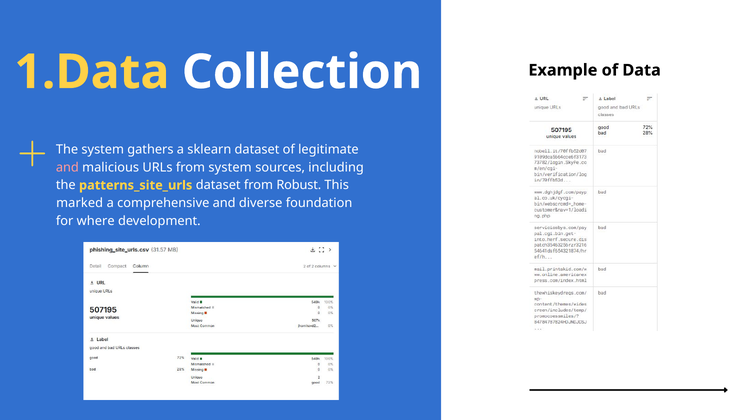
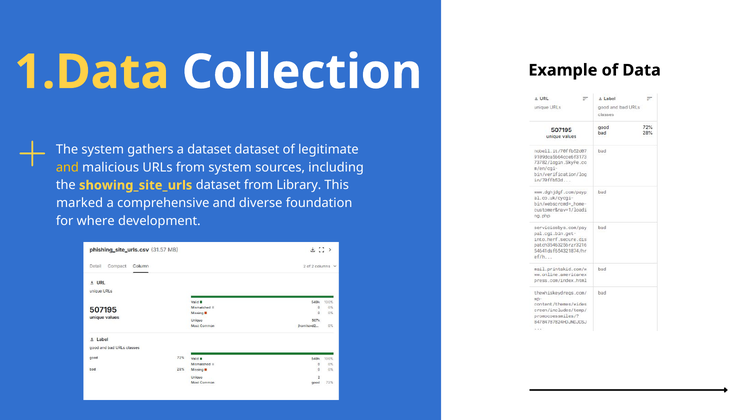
a sklearn: sklearn -> dataset (209, 149)
and colour: pink -> yellow (67, 167)
patterns_site_urls: patterns_site_urls -> showing_site_urls (136, 185)
Robust: Robust -> Library (299, 185)
